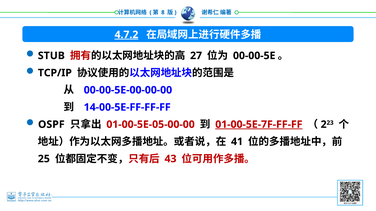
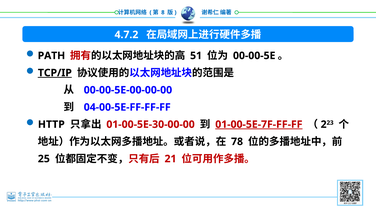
4.7.2 underline: present -> none (126, 35)
STUB: STUB -> PATH (51, 56)
27: 27 -> 51 (196, 56)
TCP/IP underline: none -> present (55, 73)
14-00-5E-FF-FF-FF: 14-00-5E-FF-FF-FF -> 04-00-5E-FF-FF-FF (127, 108)
OSPF: OSPF -> HTTP (51, 125)
01-00-5E-05-00-00: 01-00-5E-05-00-00 -> 01-00-5E-30-00-00 (151, 125)
41: 41 -> 78 (237, 142)
43: 43 -> 21 (170, 159)
